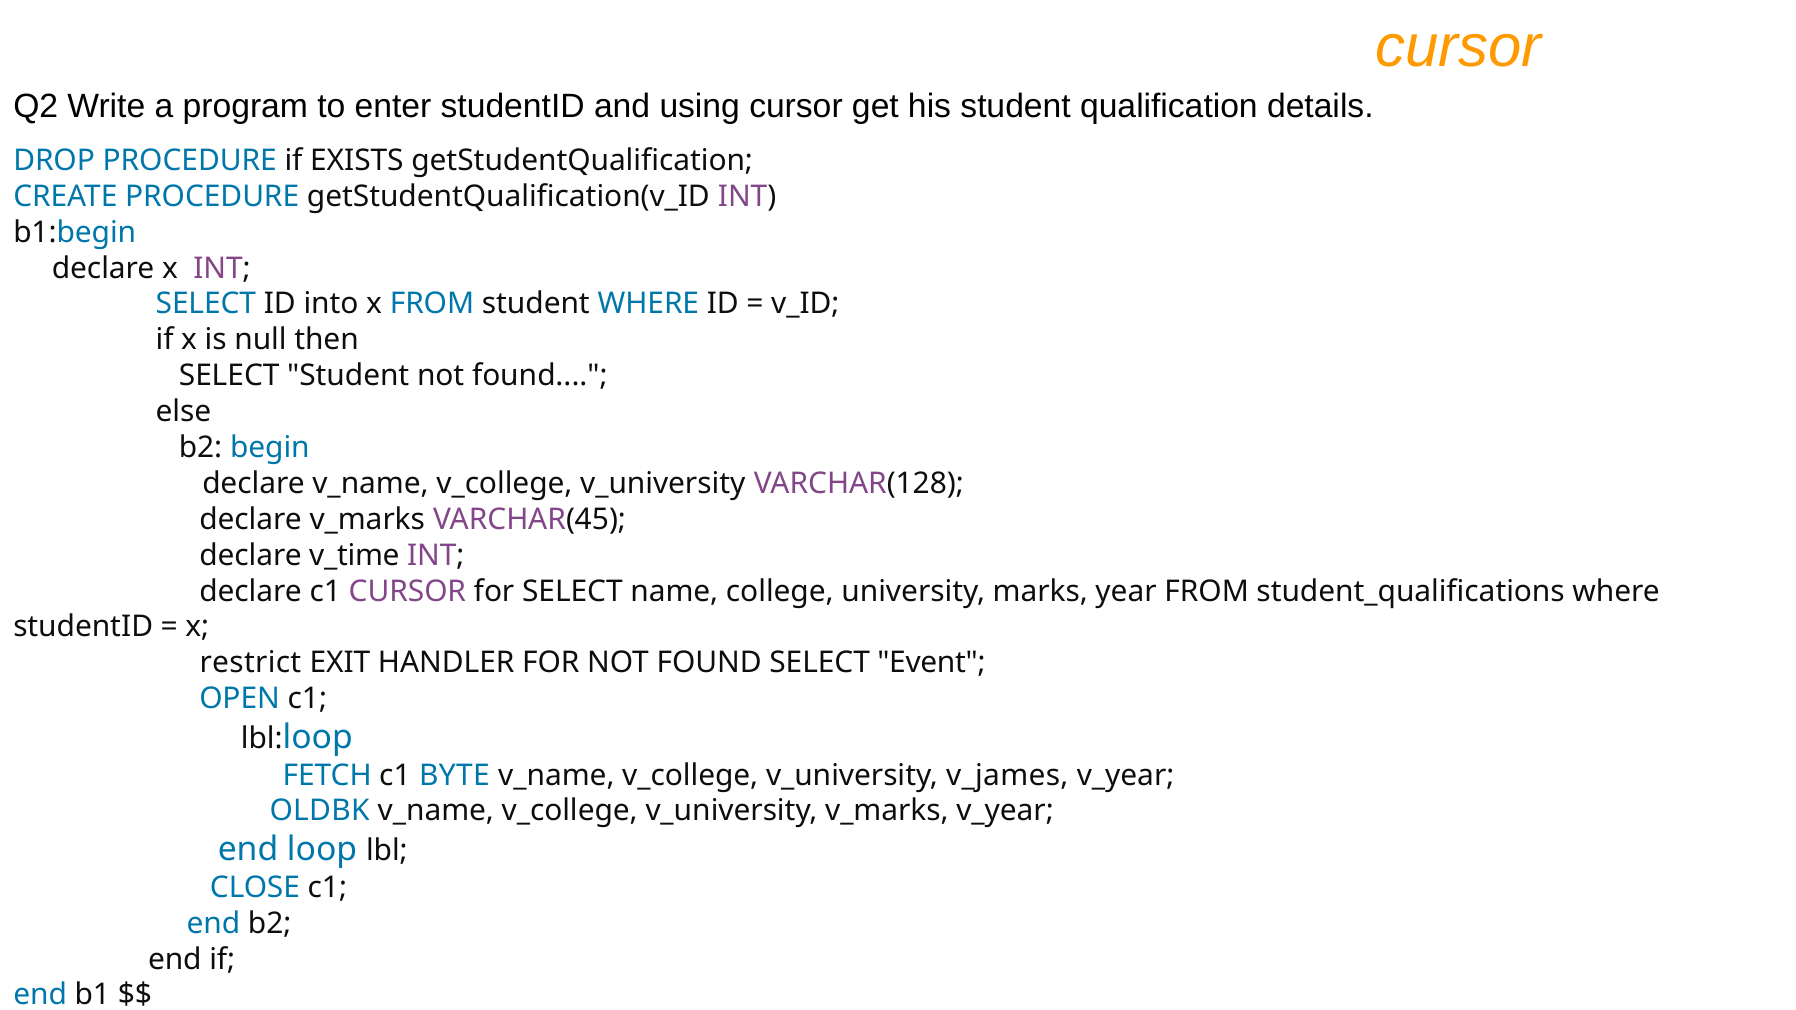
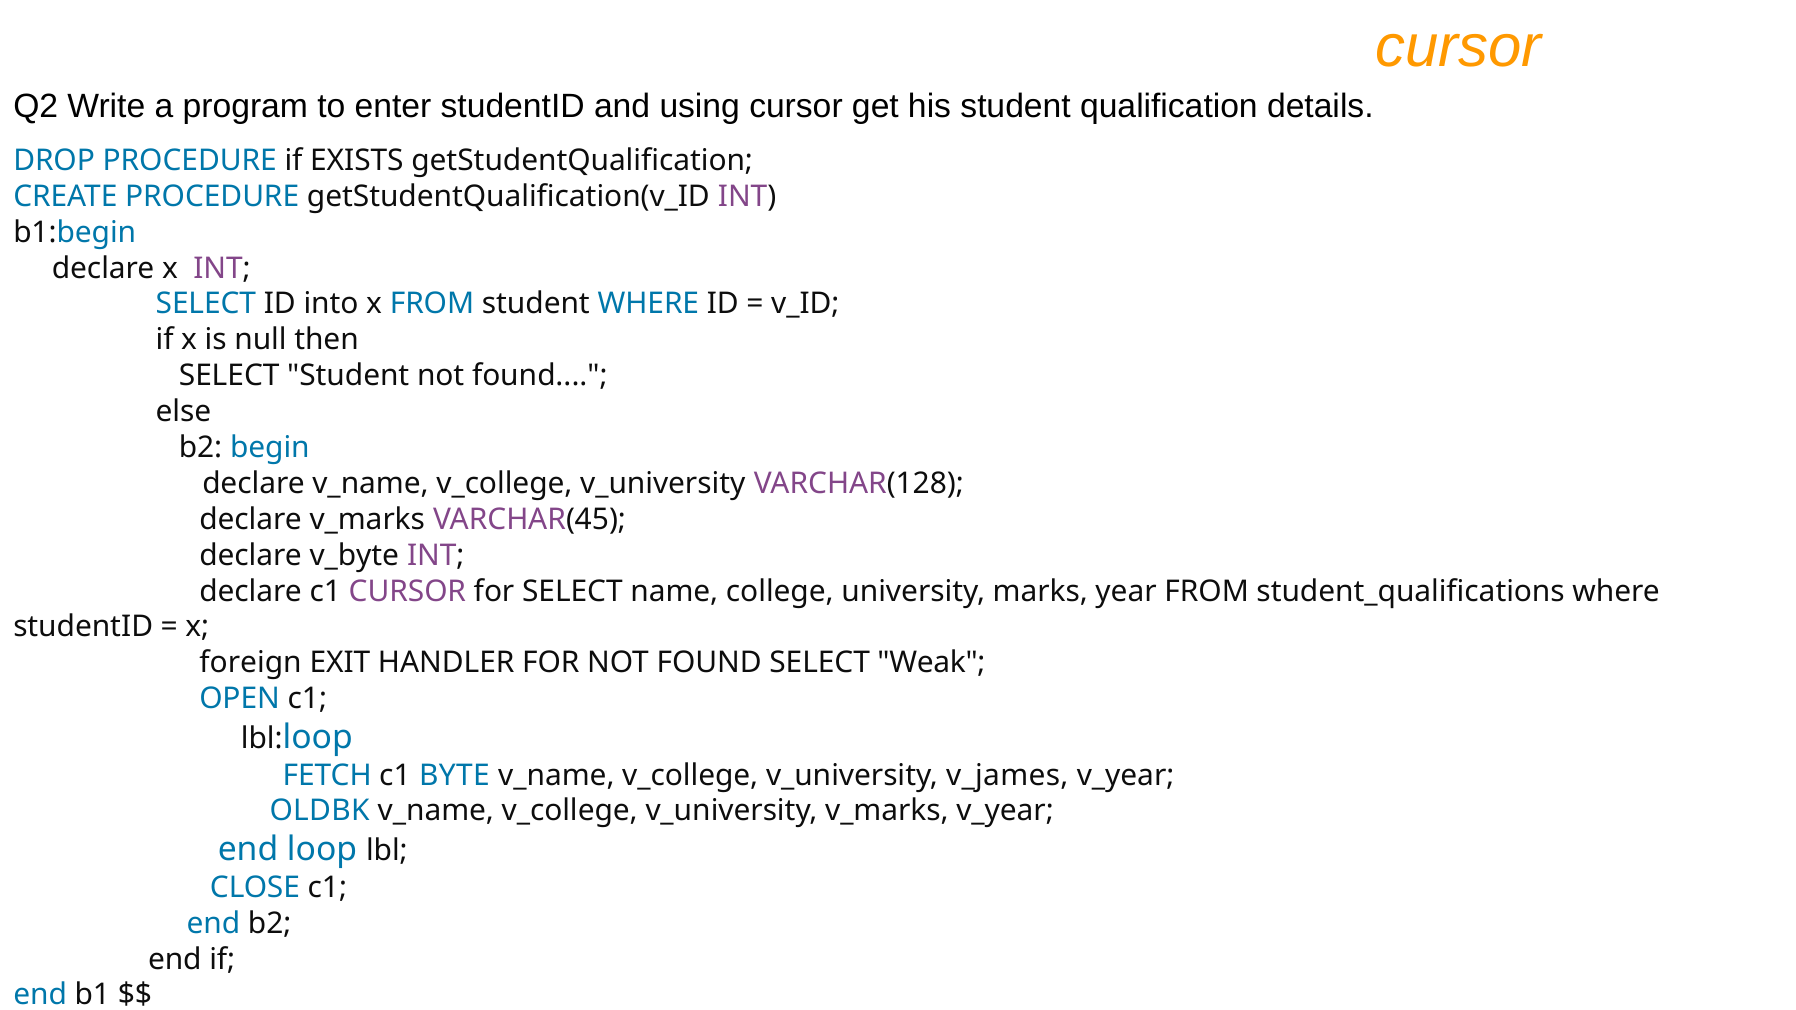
v_time: v_time -> v_byte (354, 555)
restrict: restrict -> foreign (251, 663)
Event: Event -> Weak (931, 663)
